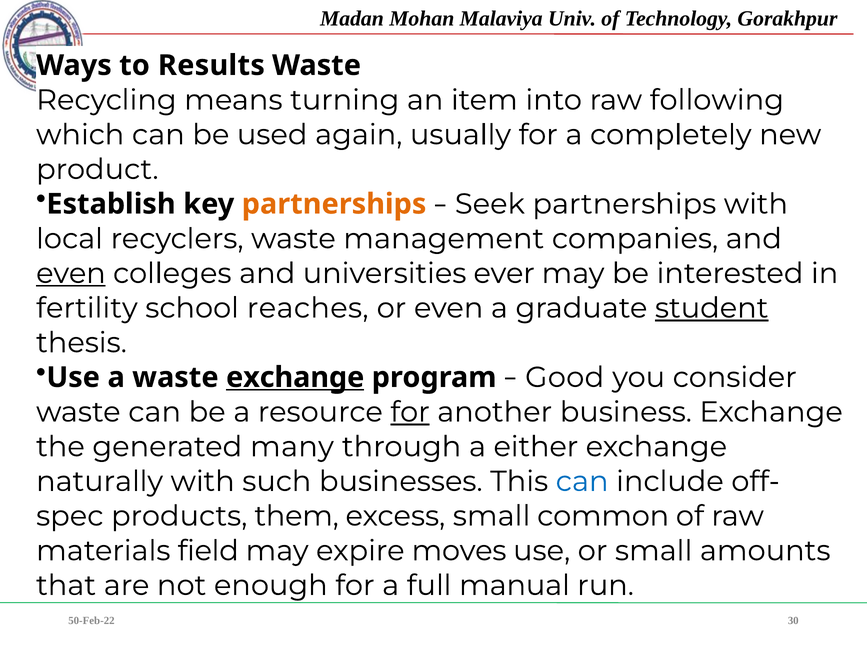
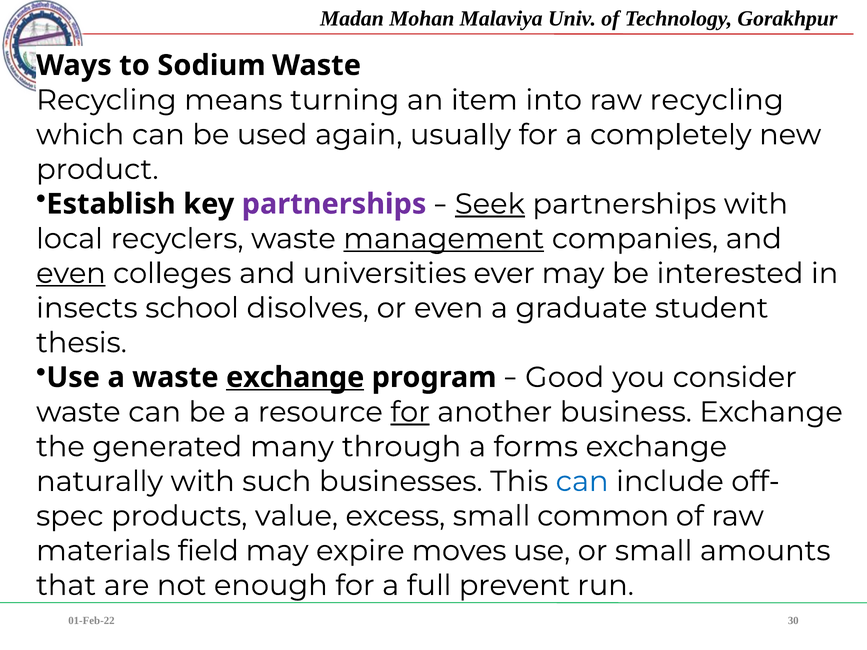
Results: Results -> Sodium (211, 65)
raw following: following -> recycling (717, 100)
partnerships colour: orange -> purple (334, 204)
Seek underline: none -> present (490, 204)
management underline: none -> present (444, 239)
fertility: fertility -> insects (87, 308)
reaches: reaches -> disolves (308, 308)
student underline: present -> none (712, 308)
either: either -> forms (536, 447)
them: them -> value (296, 516)
manual: manual -> prevent (514, 586)
50-Feb-22: 50-Feb-22 -> 01-Feb-22 (91, 621)
